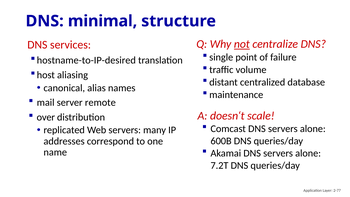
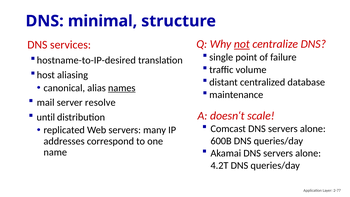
names underline: none -> present (122, 88)
remote: remote -> resolve (100, 103)
over: over -> until (46, 117)
7.2T: 7.2T -> 4.2T (219, 165)
